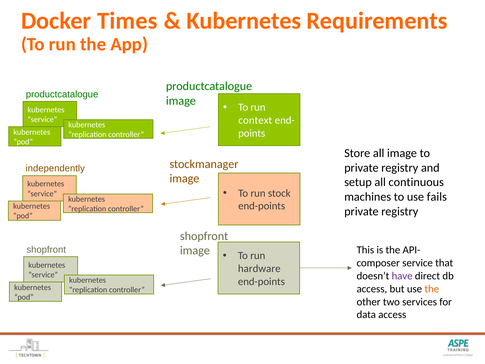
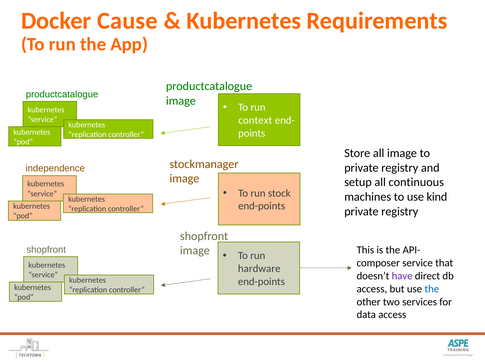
Times: Times -> Cause (127, 21)
independently: independently -> independence (55, 168)
fails: fails -> kind (437, 197)
the colour: orange -> blue (432, 289)
